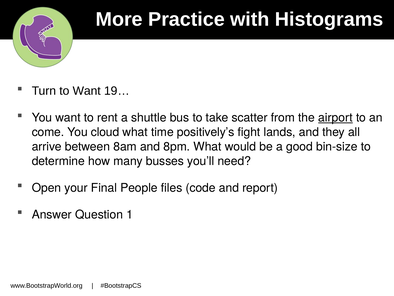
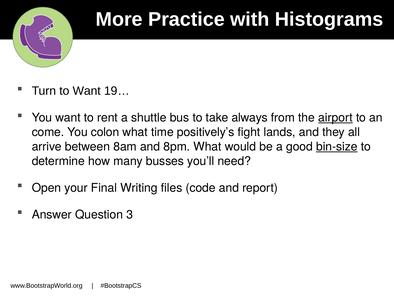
scatter: scatter -> always (250, 118)
cloud: cloud -> colon (105, 132)
bin-size underline: none -> present (337, 146)
People: People -> Writing (139, 188)
1: 1 -> 3 (130, 214)
